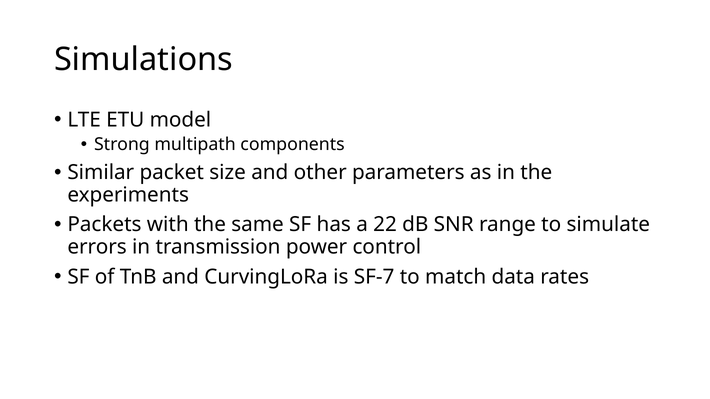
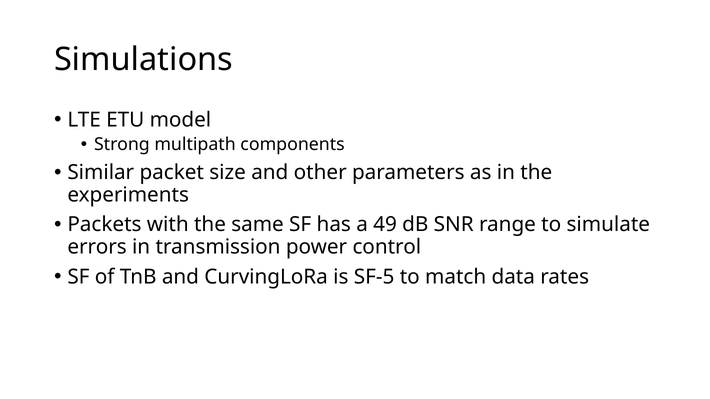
22: 22 -> 49 (385, 225)
SF-7: SF-7 -> SF-5 (374, 277)
